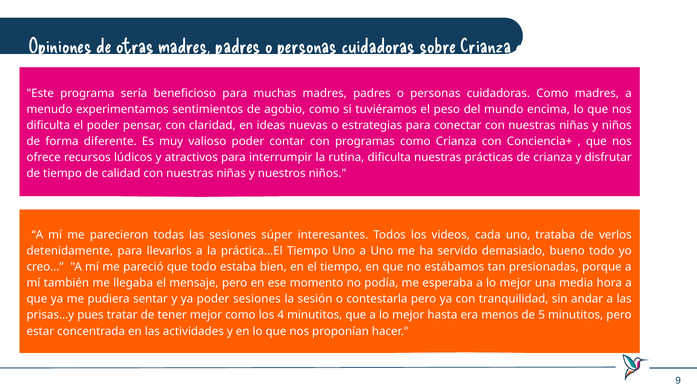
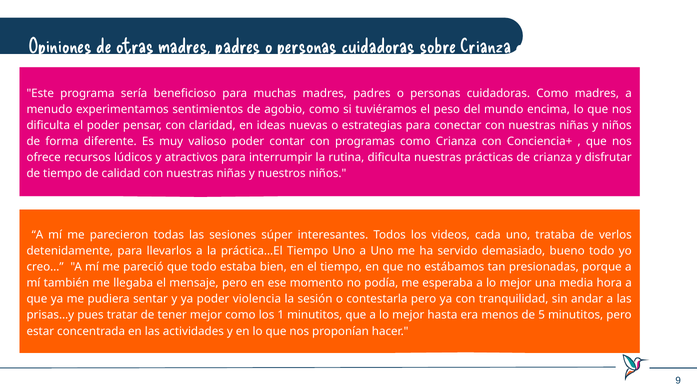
poder sesiones: sesiones -> violencia (257, 299)
4: 4 -> 1 (281, 315)
